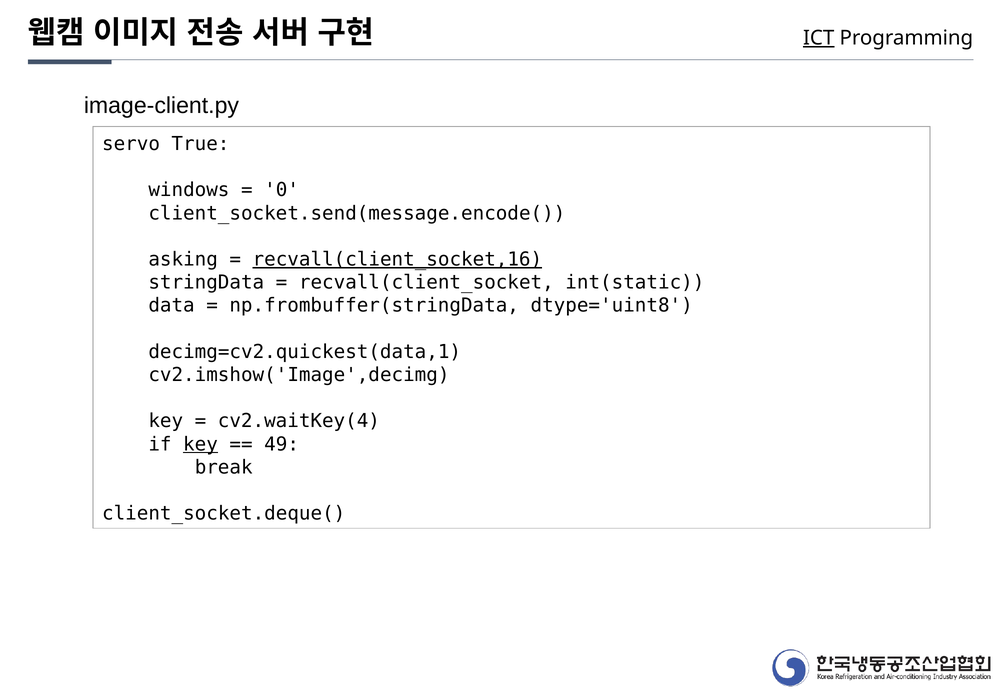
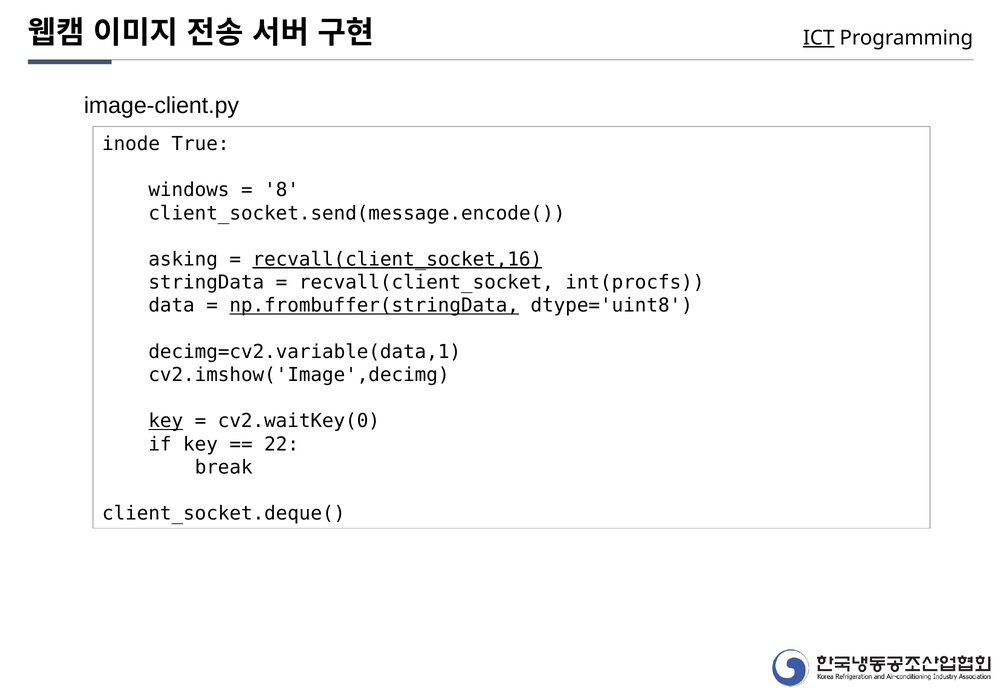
servo: servo -> inode (131, 144)
0: 0 -> 8 (282, 190)
int(static: int(static -> int(procfs (635, 283)
np.frombuffer(stringData underline: none -> present (374, 306)
decimg=cv2.quickest(data,1: decimg=cv2.quickest(data,1 -> decimg=cv2.variable(data,1 (305, 352)
key underline: none -> present (166, 421)
cv2.waitKey(4: cv2.waitKey(4 -> cv2.waitKey(0 (299, 421)
key underline: present -> none (200, 444)
49: 49 -> 22 (282, 444)
